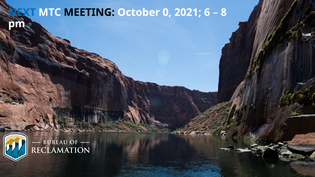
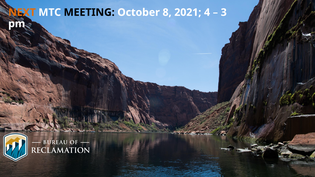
NEXT colour: blue -> orange (22, 12)
0: 0 -> 8 (167, 12)
6: 6 -> 4 (207, 12)
8: 8 -> 3 (224, 12)
